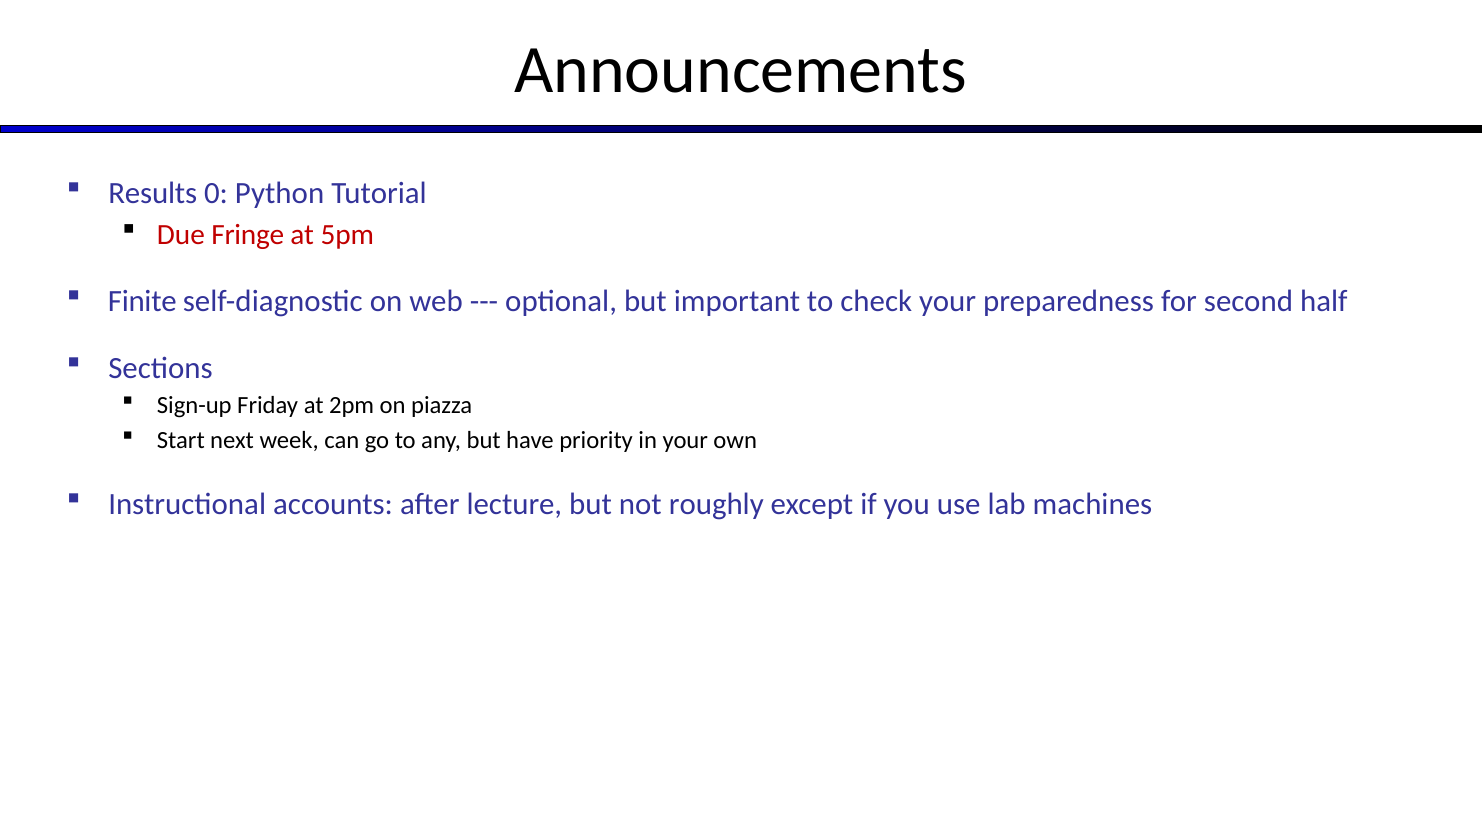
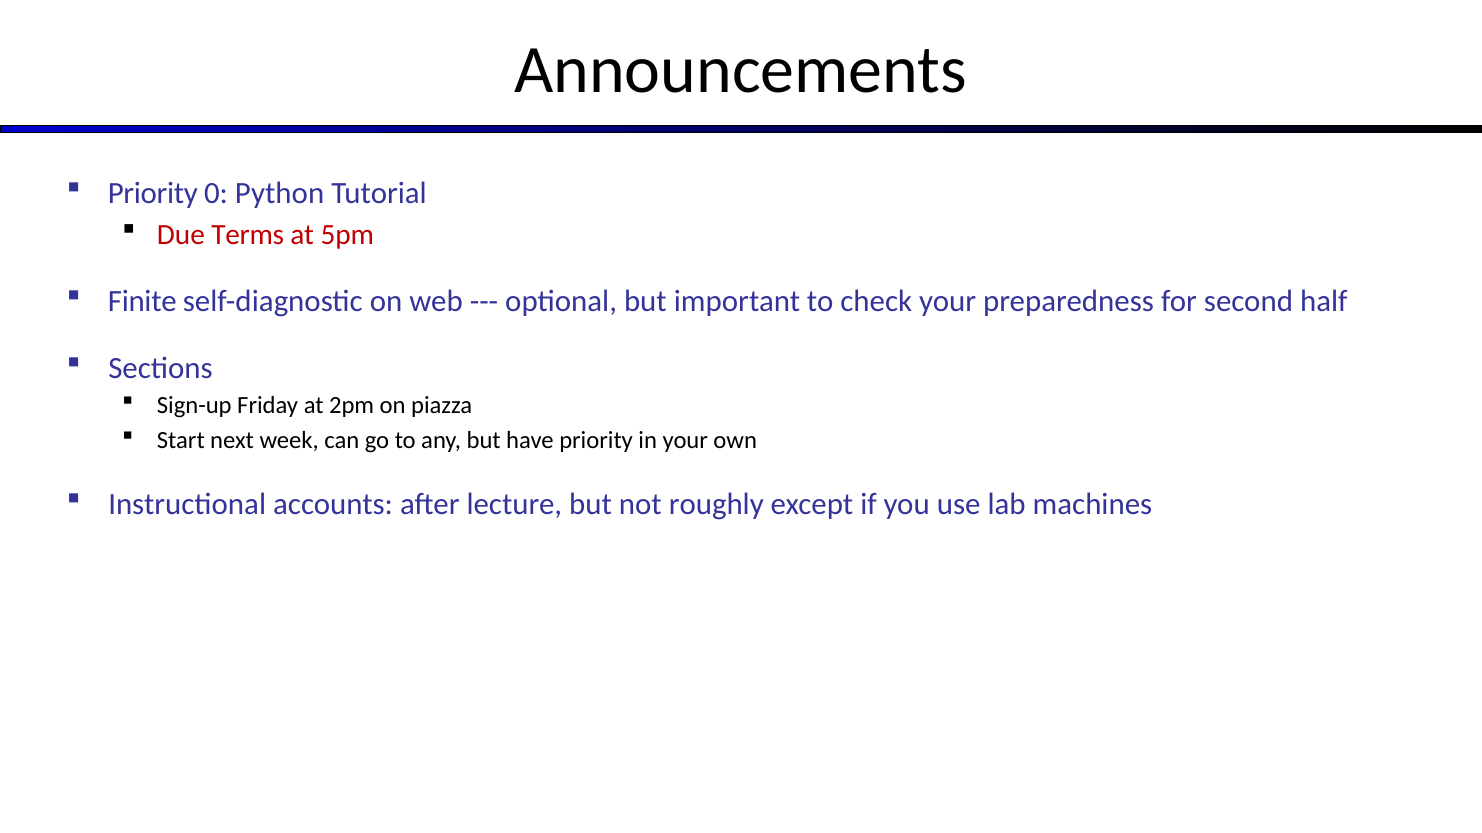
Results: Results -> Priority (153, 193)
Fringe: Fringe -> Terms (248, 235)
